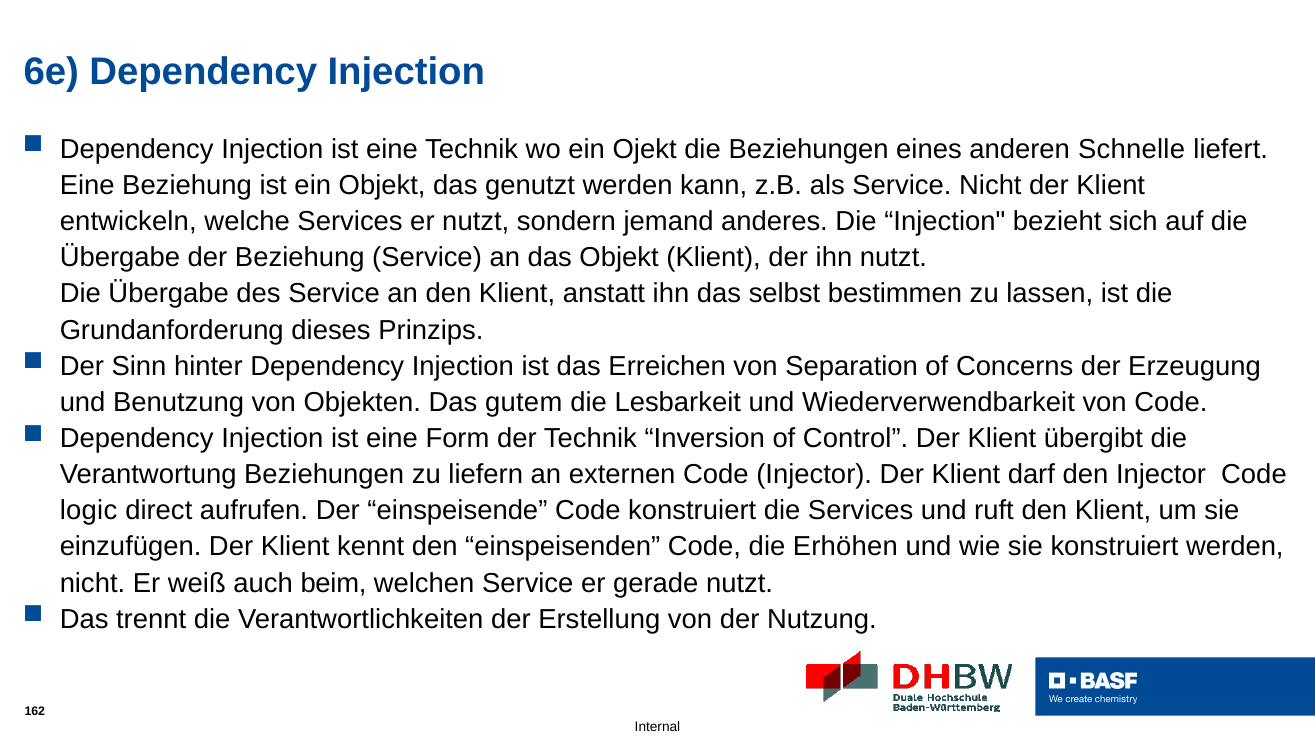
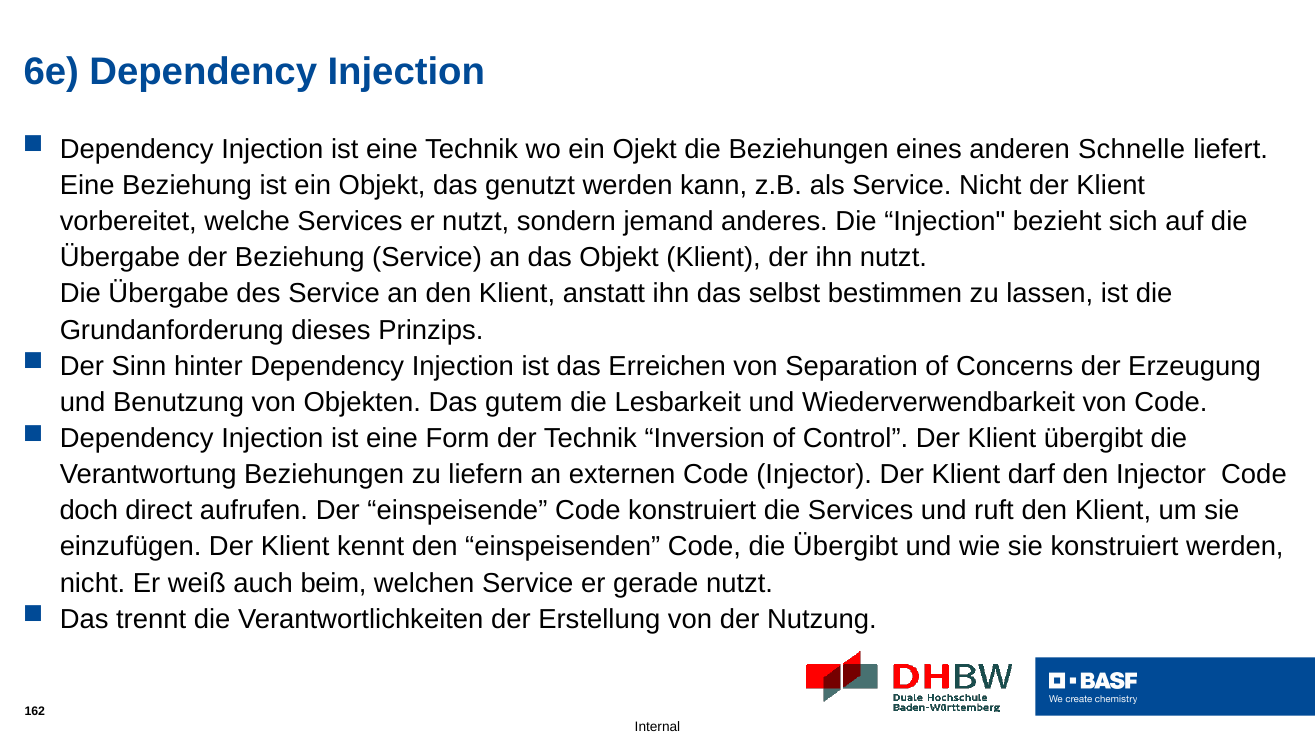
entwickeln: entwickeln -> vorbereitet (128, 221)
logic: logic -> doch (89, 511)
die Erhöhen: Erhöhen -> Übergibt (845, 547)
